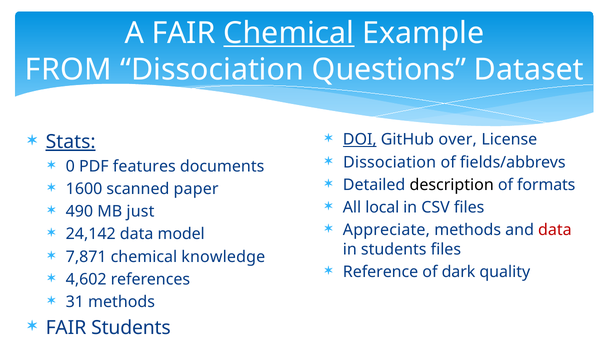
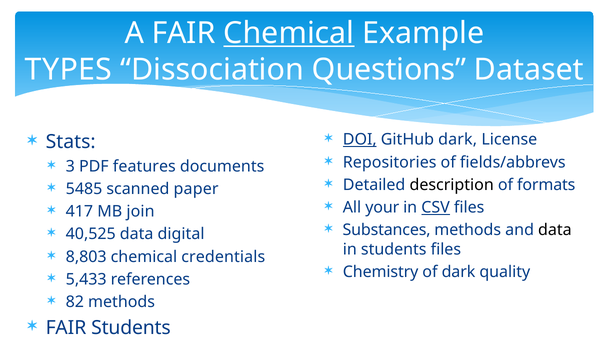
FROM: FROM -> TYPES (68, 70)
GitHub over: over -> dark (458, 140)
Stats underline: present -> none (71, 142)
Dissociation: Dissociation -> Repositories (390, 162)
0: 0 -> 3 (70, 166)
1600: 1600 -> 5485 (84, 189)
local: local -> your (382, 208)
CSV underline: none -> present (436, 208)
490: 490 -> 417 (79, 212)
just: just -> join (141, 212)
Appreciate: Appreciate -> Substances (387, 230)
data colour: red -> black (555, 230)
24,142: 24,142 -> 40,525 (91, 234)
model: model -> digital (181, 234)
7,871: 7,871 -> 8,803 (86, 257)
knowledge: knowledge -> credentials (223, 257)
Reference: Reference -> Chemistry (381, 272)
4,602: 4,602 -> 5,433 (86, 279)
31: 31 -> 82 (75, 302)
